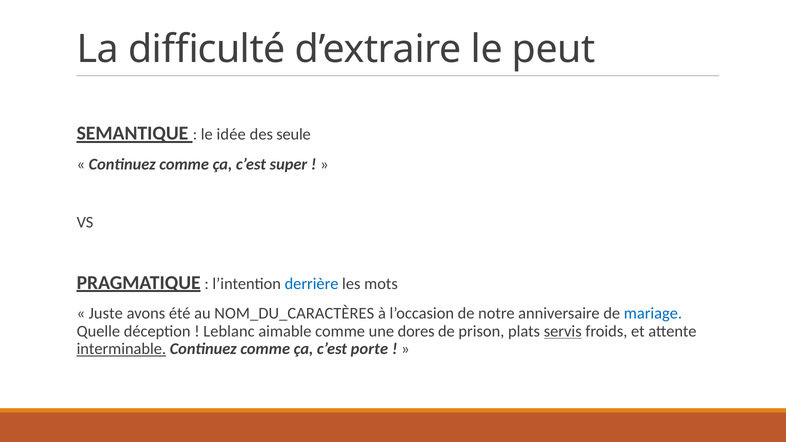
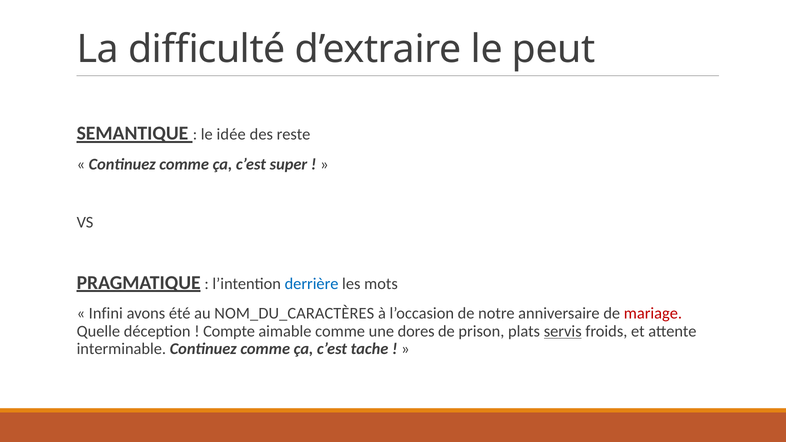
seule: seule -> reste (293, 134)
Juste: Juste -> Infini (106, 314)
mariage colour: blue -> red (653, 314)
Leblanc: Leblanc -> Compte (229, 331)
interminable underline: present -> none (121, 349)
porte: porte -> tache (370, 349)
